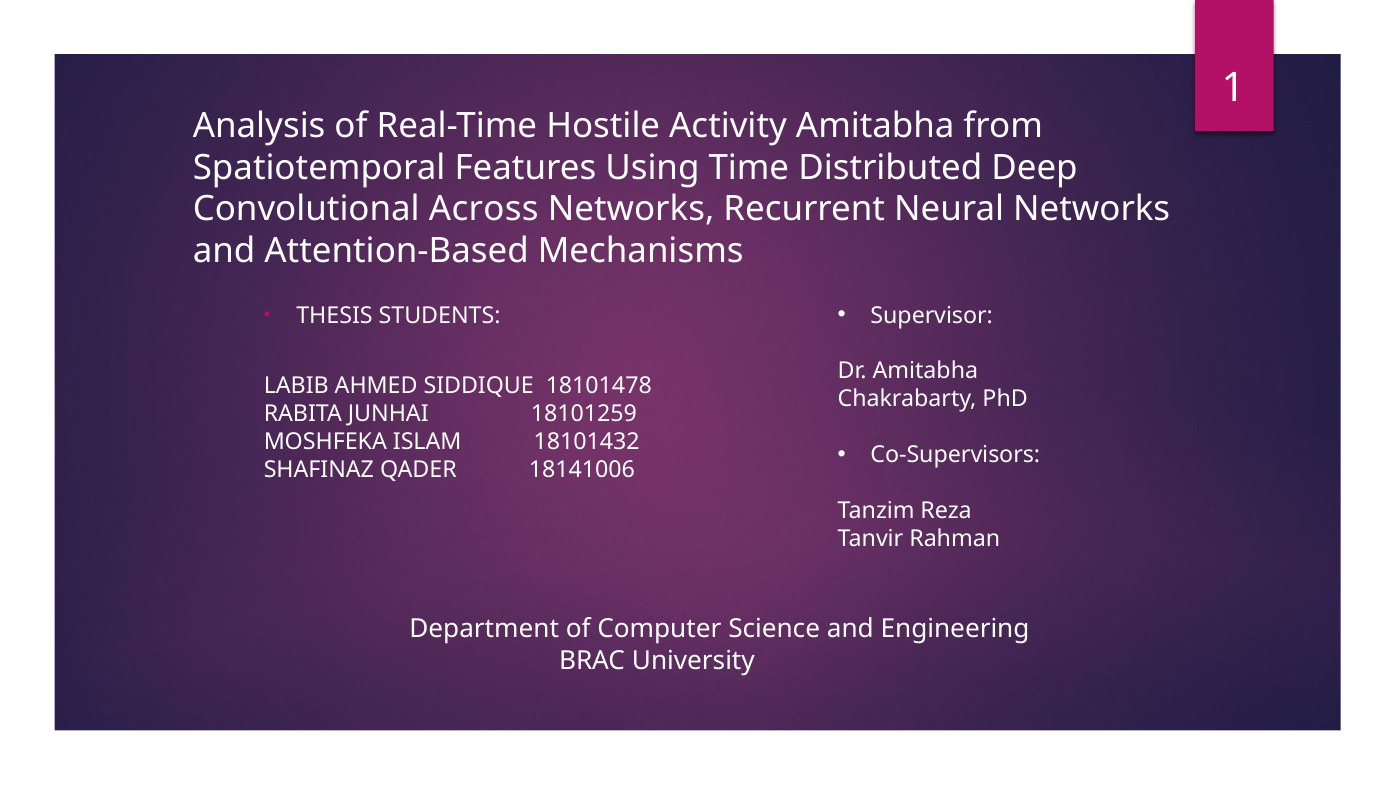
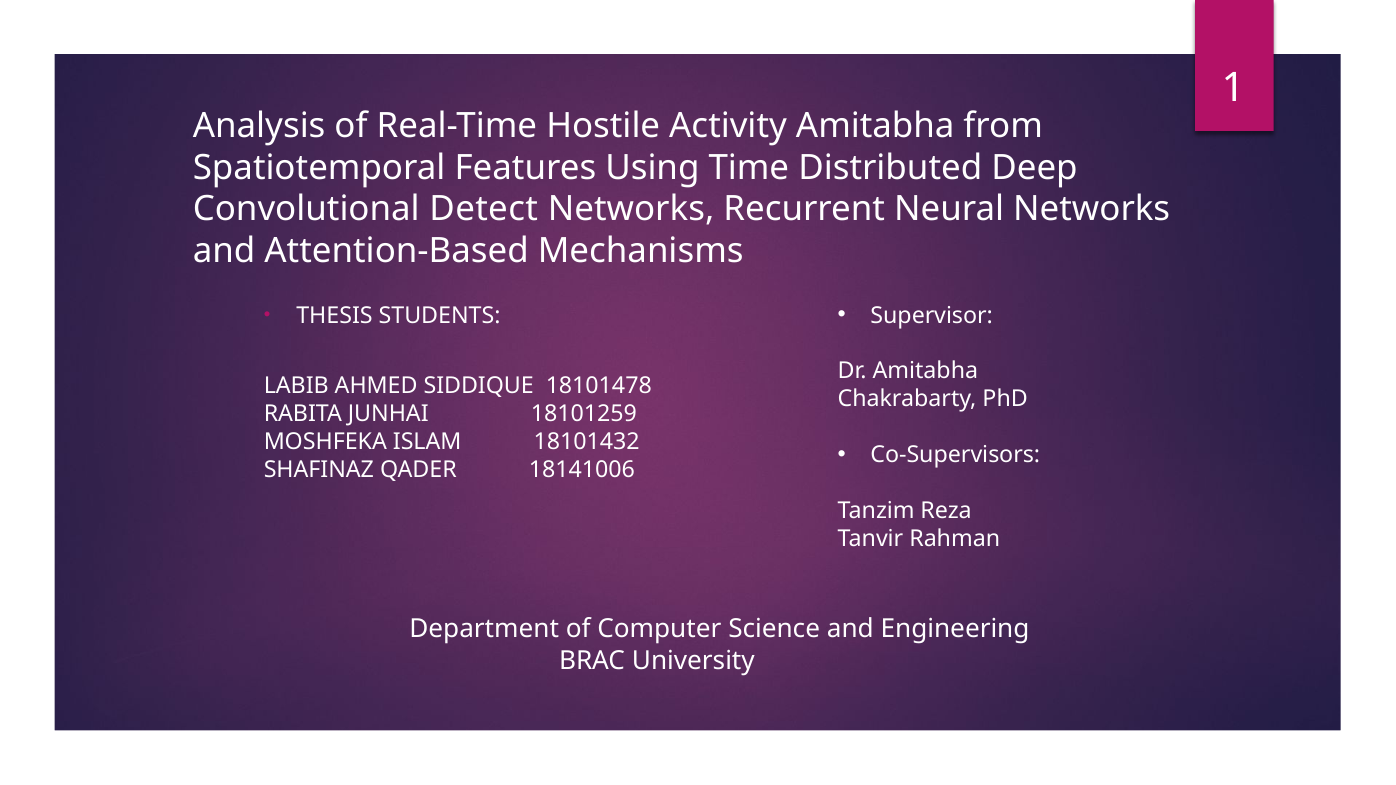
Across: Across -> Detect (484, 210)
